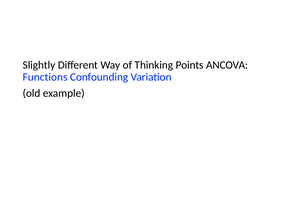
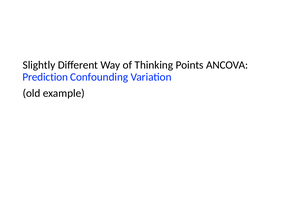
Functions: Functions -> Prediction (45, 77)
